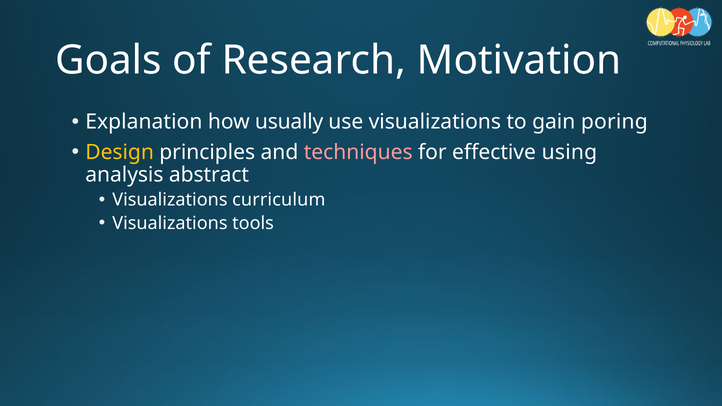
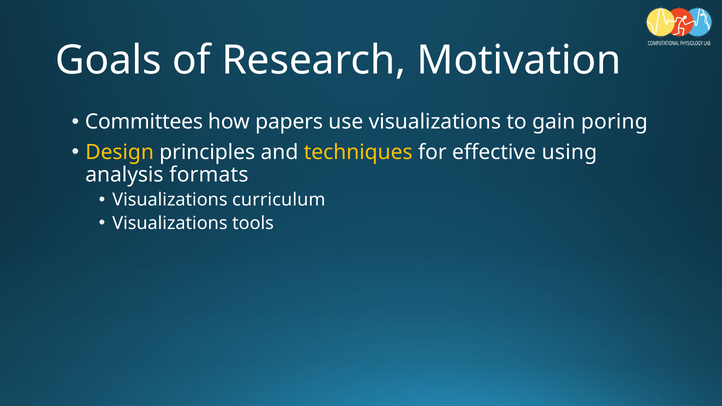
Explanation: Explanation -> Committees (144, 122)
usually: usually -> papers (289, 122)
techniques colour: pink -> yellow (358, 152)
abstract: abstract -> formats (209, 175)
